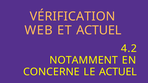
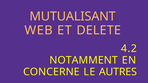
VÉRIFICATION: VÉRIFICATION -> MUTUALISANT (73, 16)
ET ACTUEL: ACTUEL -> DELETE (99, 30)
LE ACTUEL: ACTUEL -> AUTRES (118, 72)
